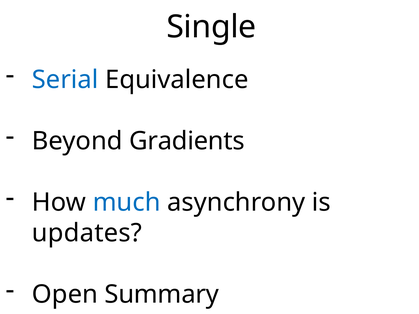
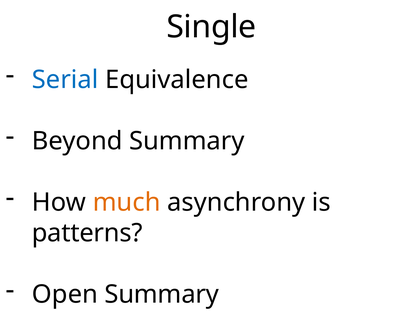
Beyond Gradients: Gradients -> Summary (187, 141)
much colour: blue -> orange (127, 203)
updates: updates -> patterns (87, 233)
